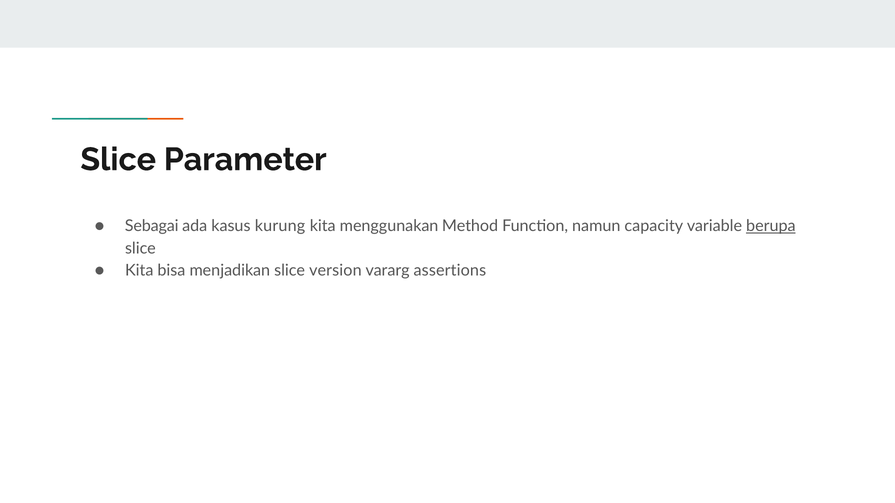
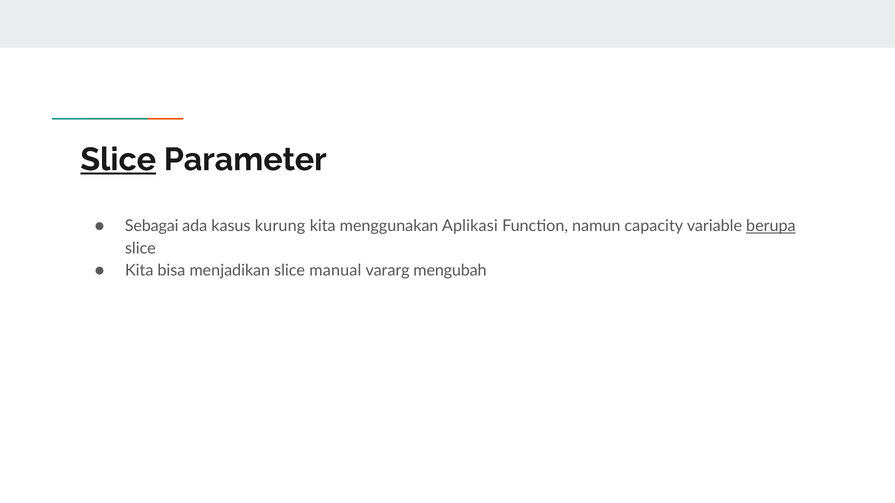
Slice underline: none -> present (118, 160)
Method: Method -> Aplikasi (470, 226)
version: version -> manual (335, 271)
assertions: assertions -> mengubah (450, 271)
